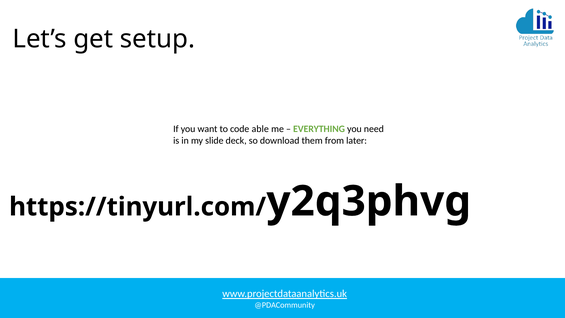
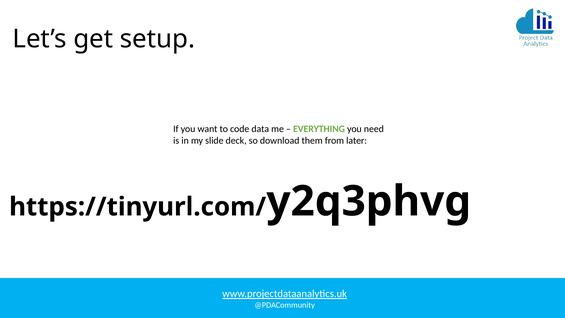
able: able -> data (260, 129)
